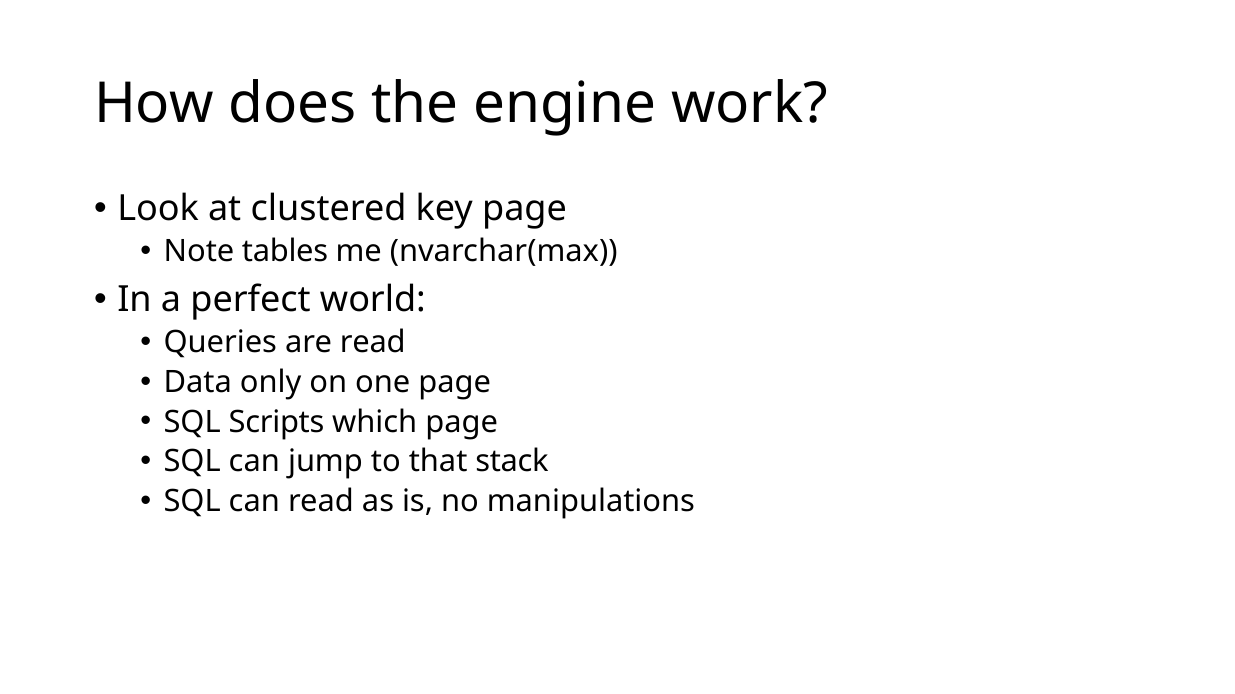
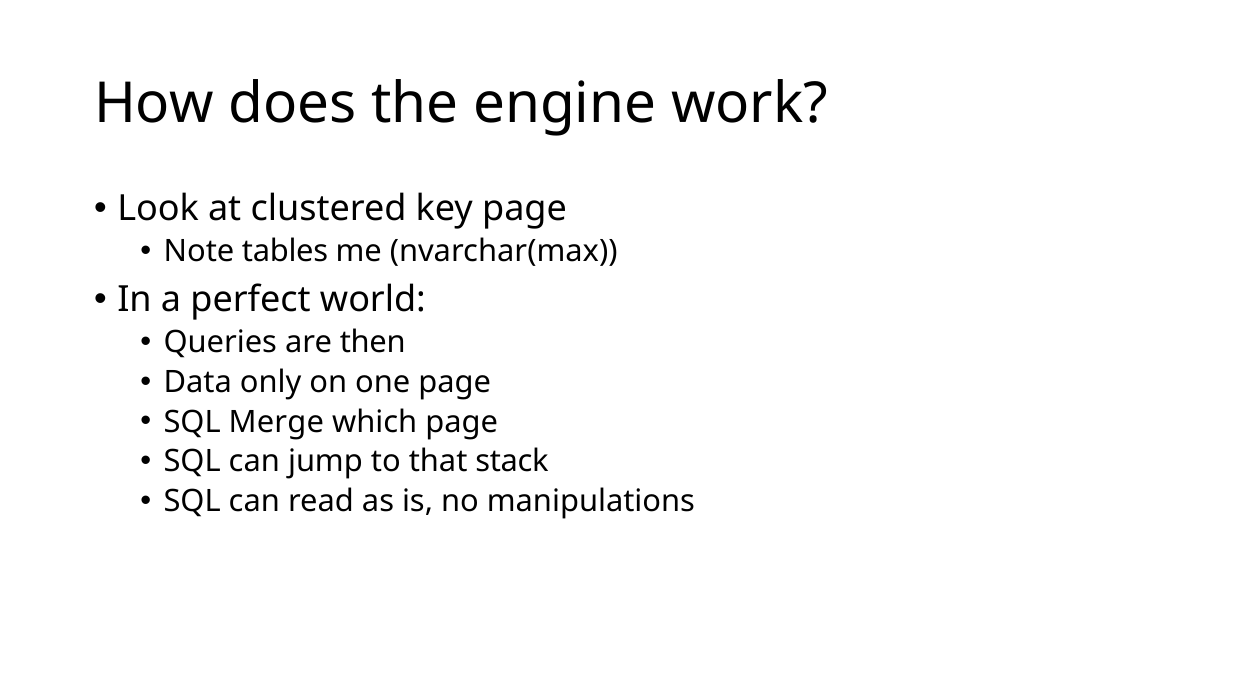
are read: read -> then (373, 343)
Scripts: Scripts -> Merge (276, 422)
